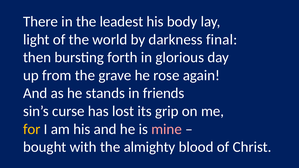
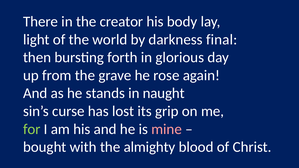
leadest: leadest -> creator (121, 22)
friends: friends -> naught (164, 93)
for colour: yellow -> light green (32, 129)
